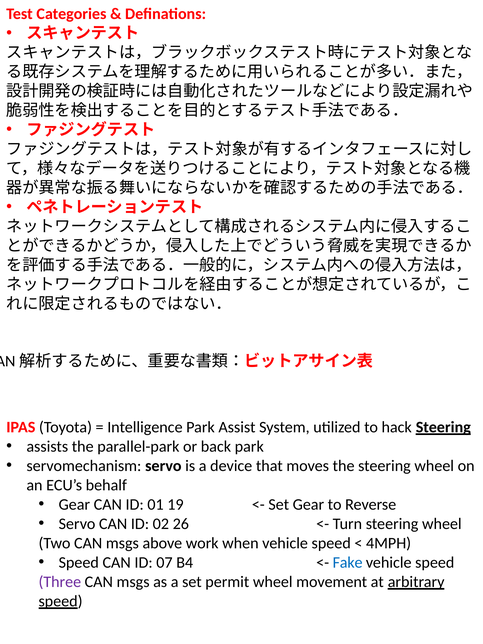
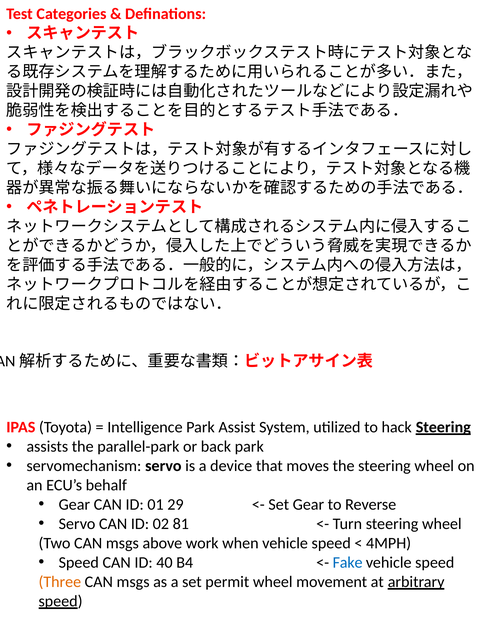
19: 19 -> 29 (175, 504)
26: 26 -> 81 (181, 524)
07: 07 -> 40 (164, 562)
Three colour: purple -> orange (60, 582)
